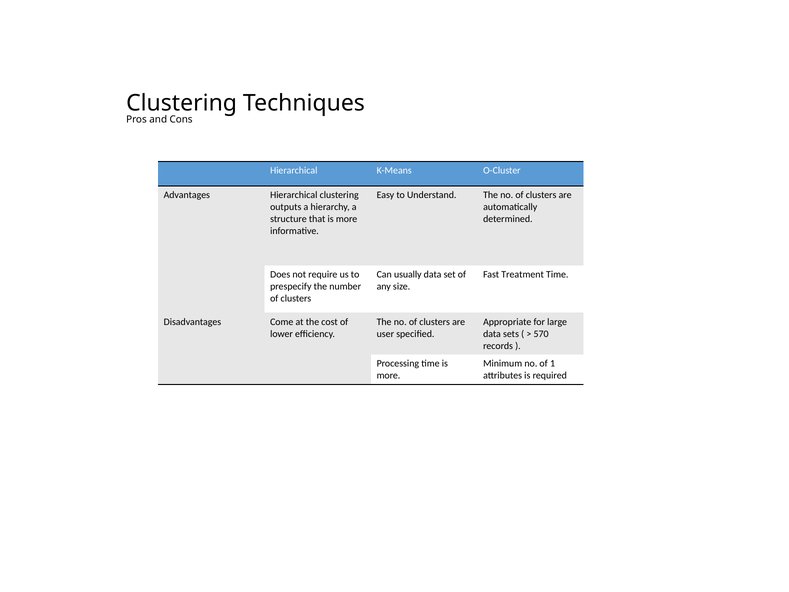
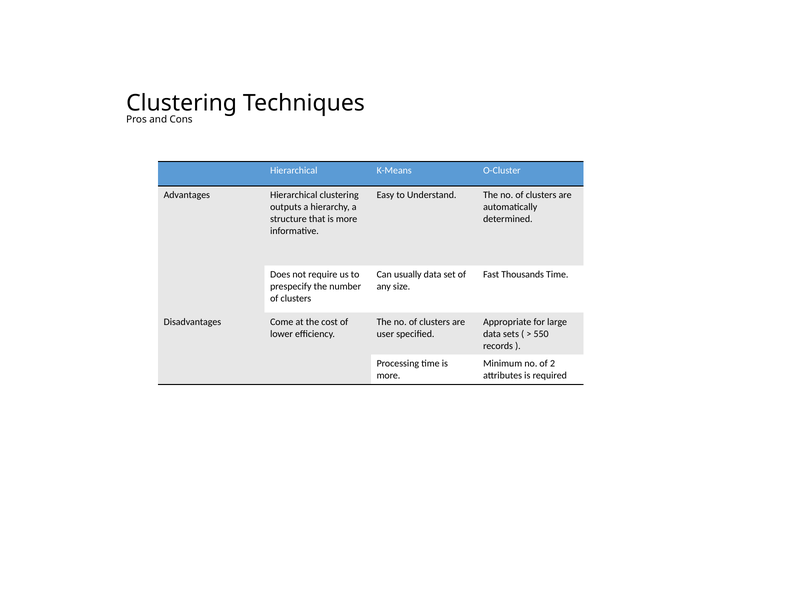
Treatment: Treatment -> Thousands (523, 274)
570: 570 -> 550 (541, 334)
1: 1 -> 2 (553, 364)
